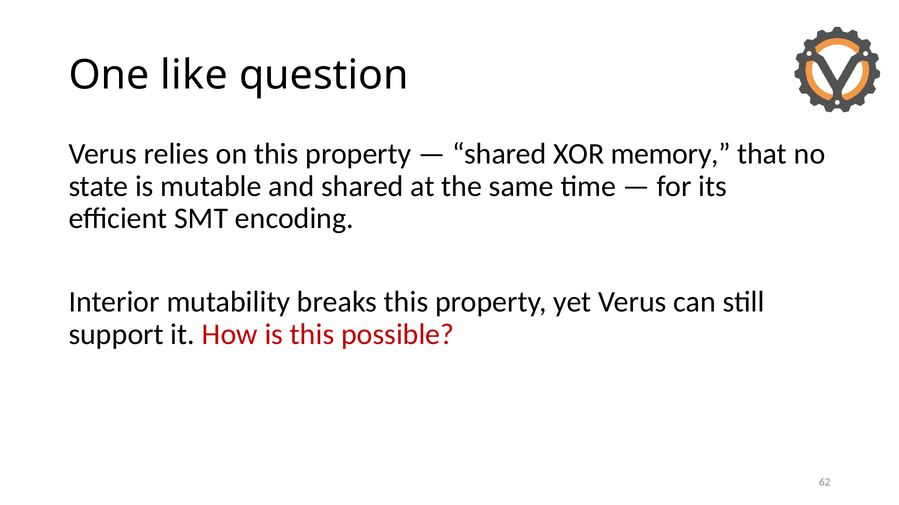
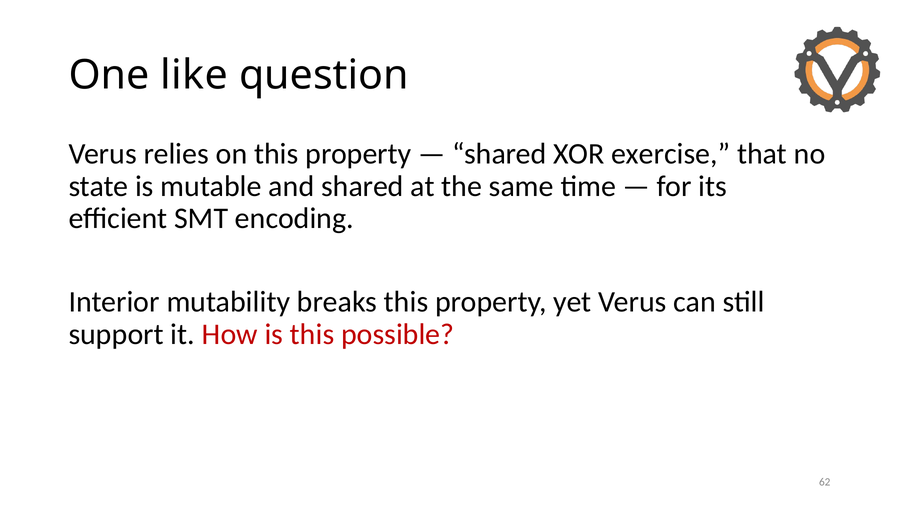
memory: memory -> exercise (671, 154)
